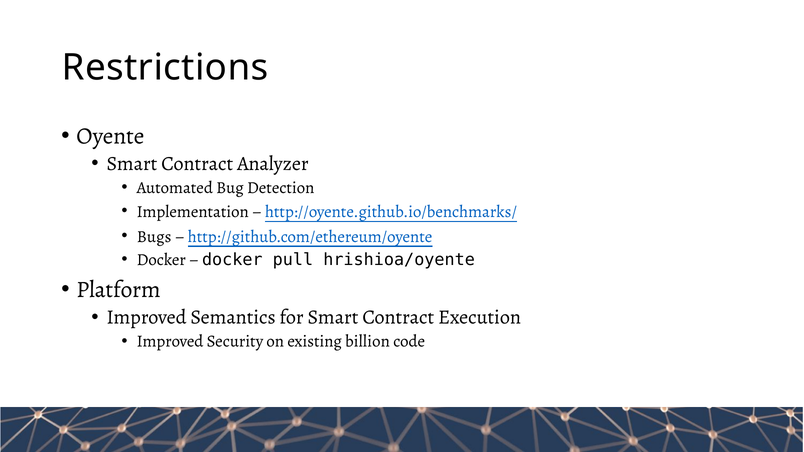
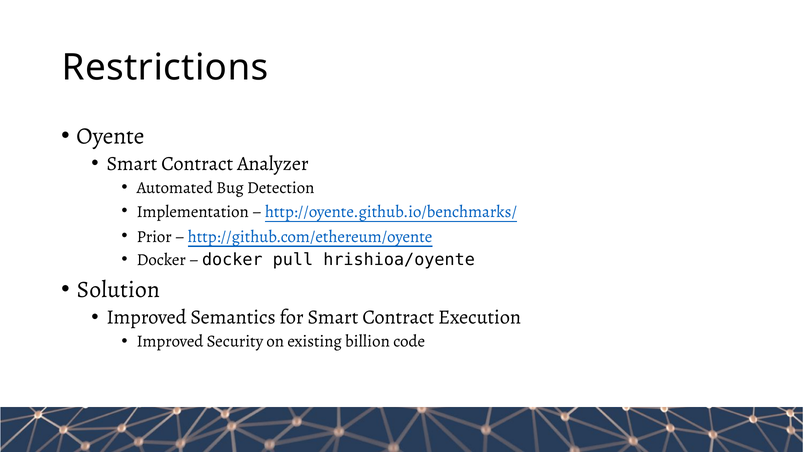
Bugs: Bugs -> Prior (154, 237)
Platform: Platform -> Solution (118, 290)
